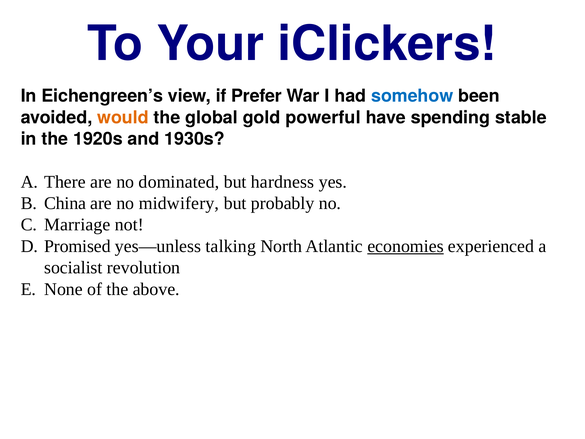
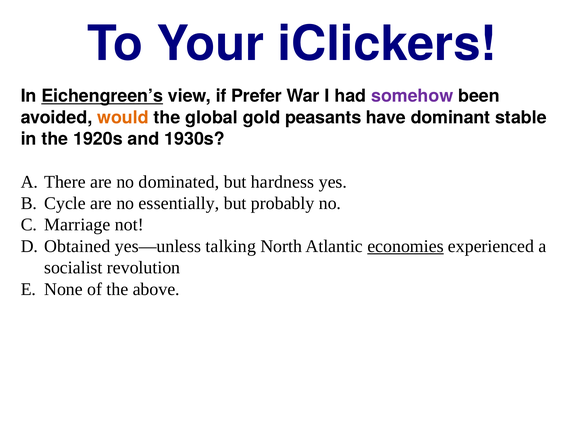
Eichengreen’s underline: none -> present (102, 96)
somehow colour: blue -> purple (412, 96)
powerful: powerful -> peasants (323, 117)
spending: spending -> dominant (450, 117)
China: China -> Cycle (65, 203)
midwifery: midwifery -> essentially (179, 203)
Promised: Promised -> Obtained (77, 246)
